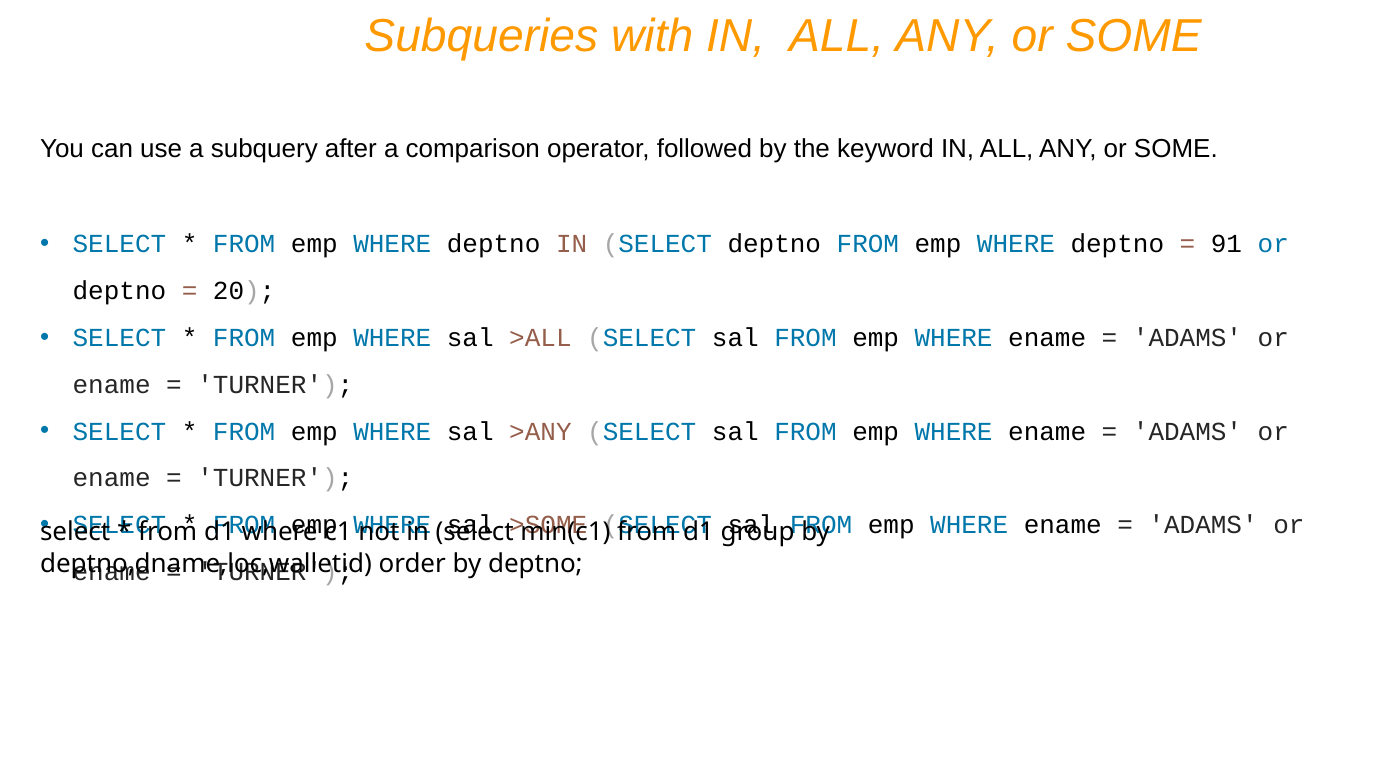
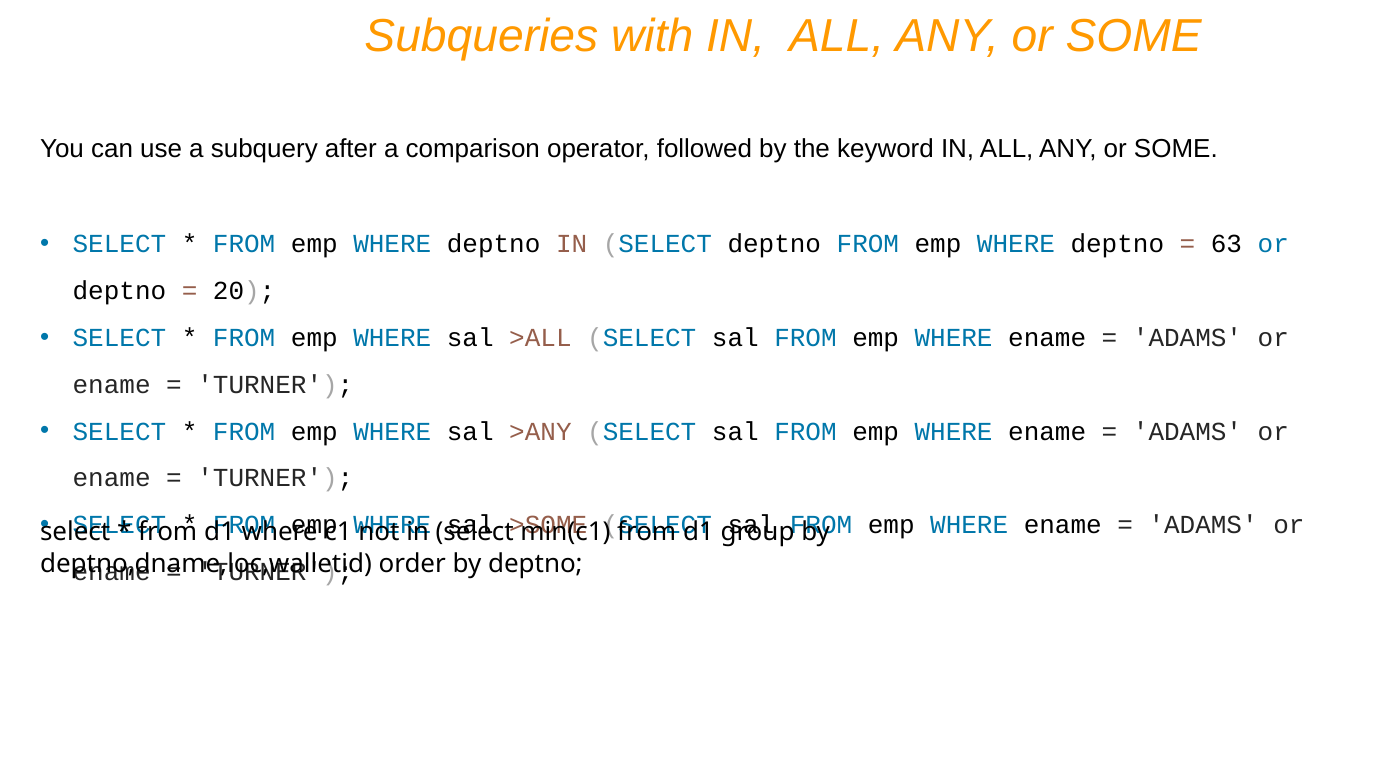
91: 91 -> 63 (1226, 244)
